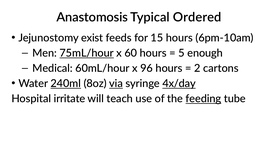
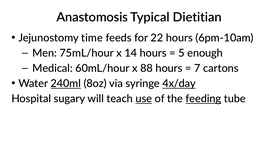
Ordered: Ordered -> Dietitian (197, 17)
exist: exist -> time (92, 38)
15: 15 -> 22 (157, 38)
75mL/hour underline: present -> none (87, 53)
60: 60 -> 14 (131, 53)
96: 96 -> 88 (147, 68)
2: 2 -> 7 (197, 68)
via underline: present -> none (116, 84)
irritate: irritate -> sugary (69, 99)
use underline: none -> present (144, 99)
